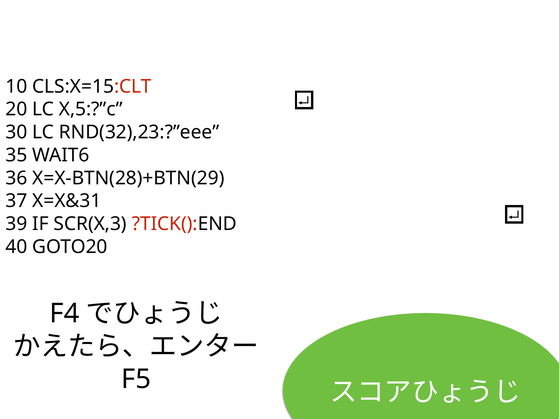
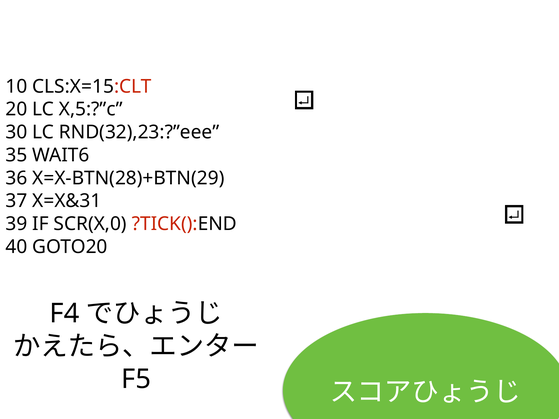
SCR(X,3: SCR(X,3 -> SCR(X,0 (90, 224)
